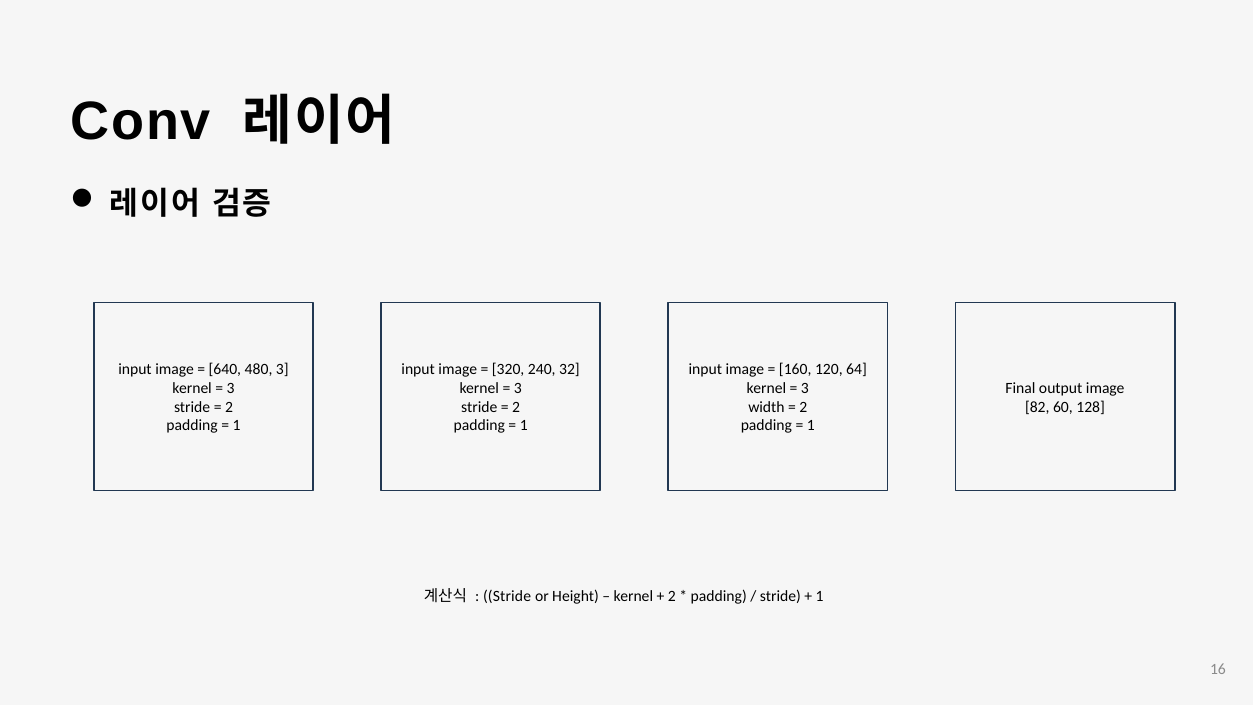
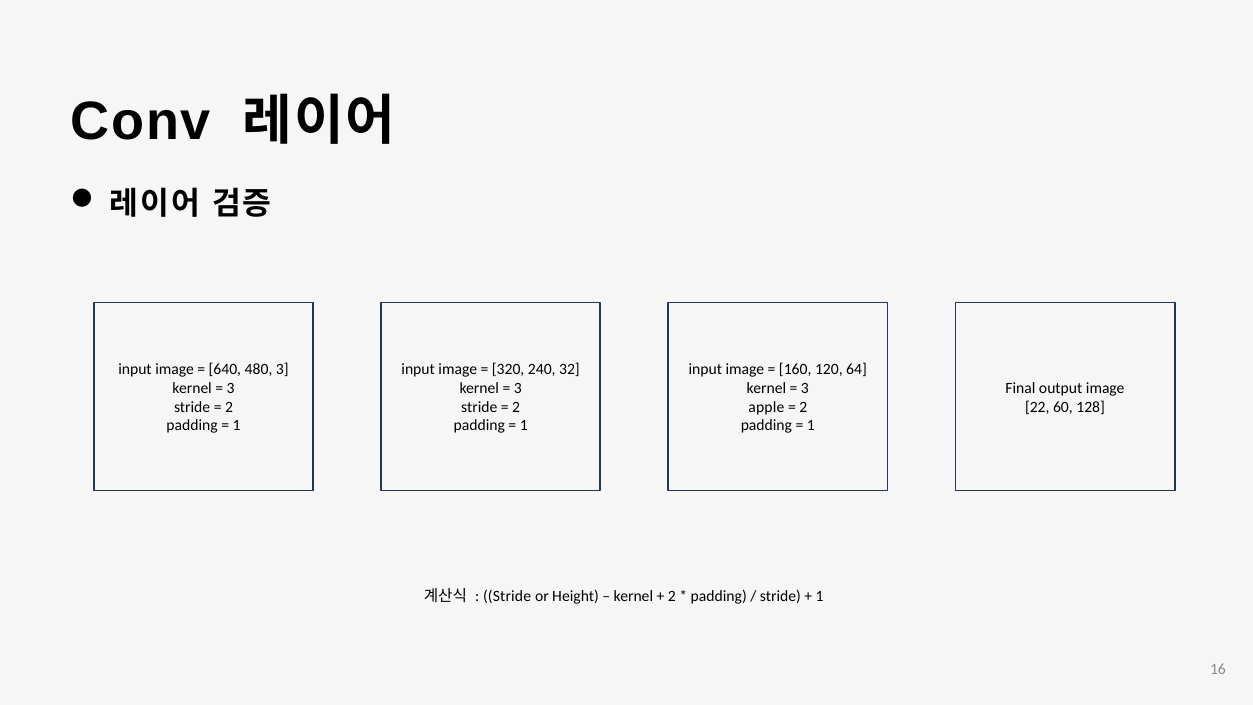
width: width -> apple (766, 407)
82: 82 -> 22 (1037, 407)
